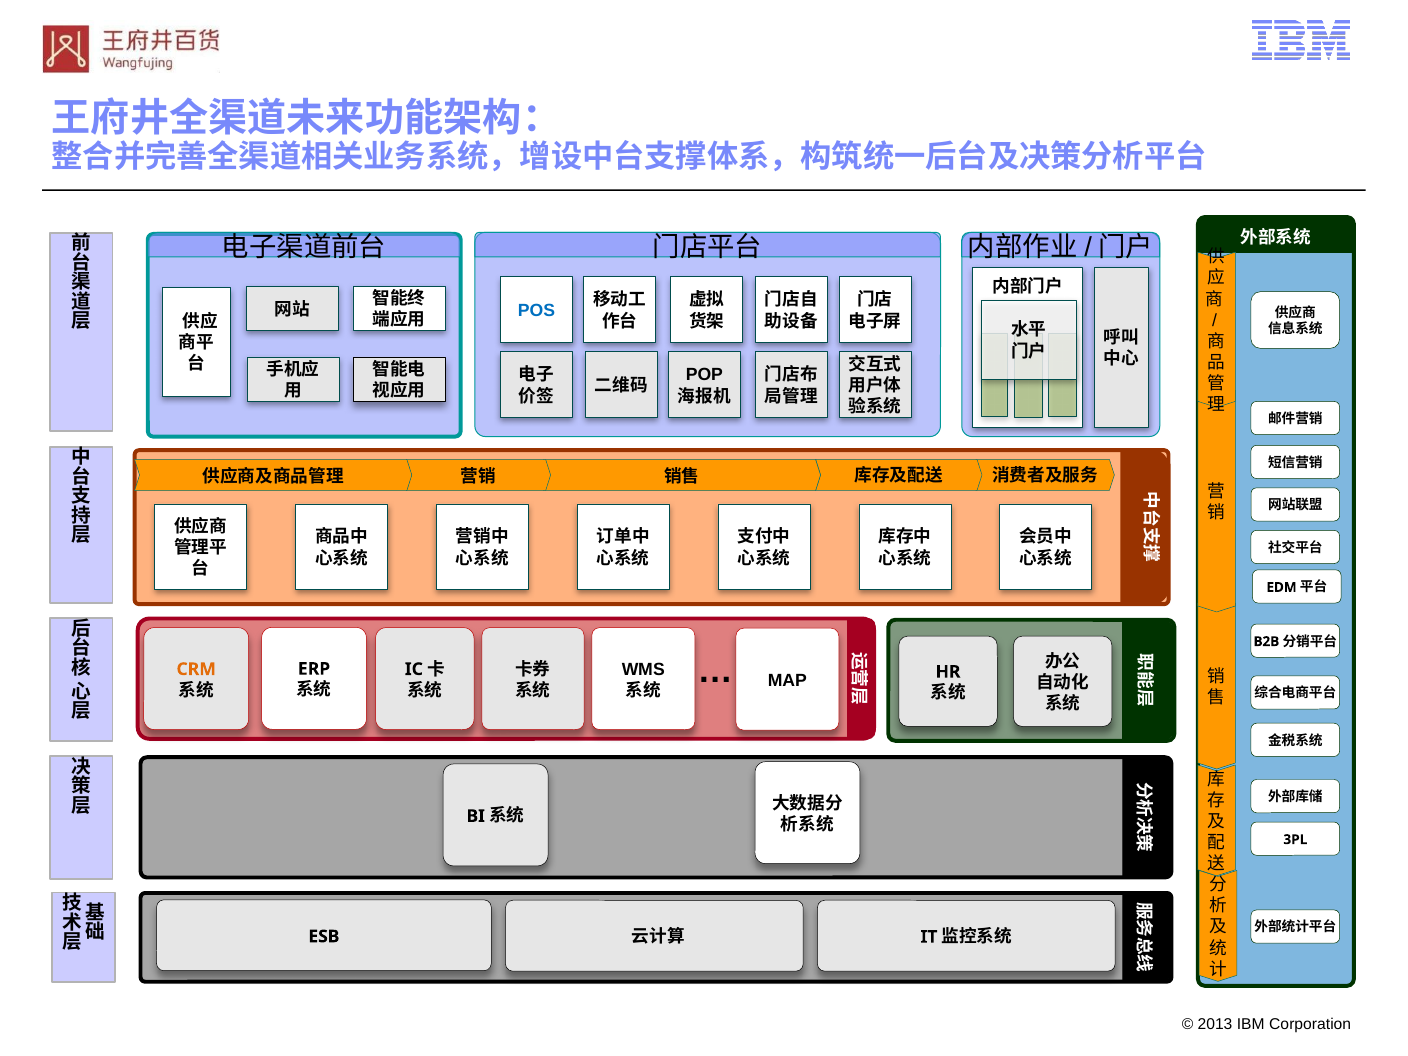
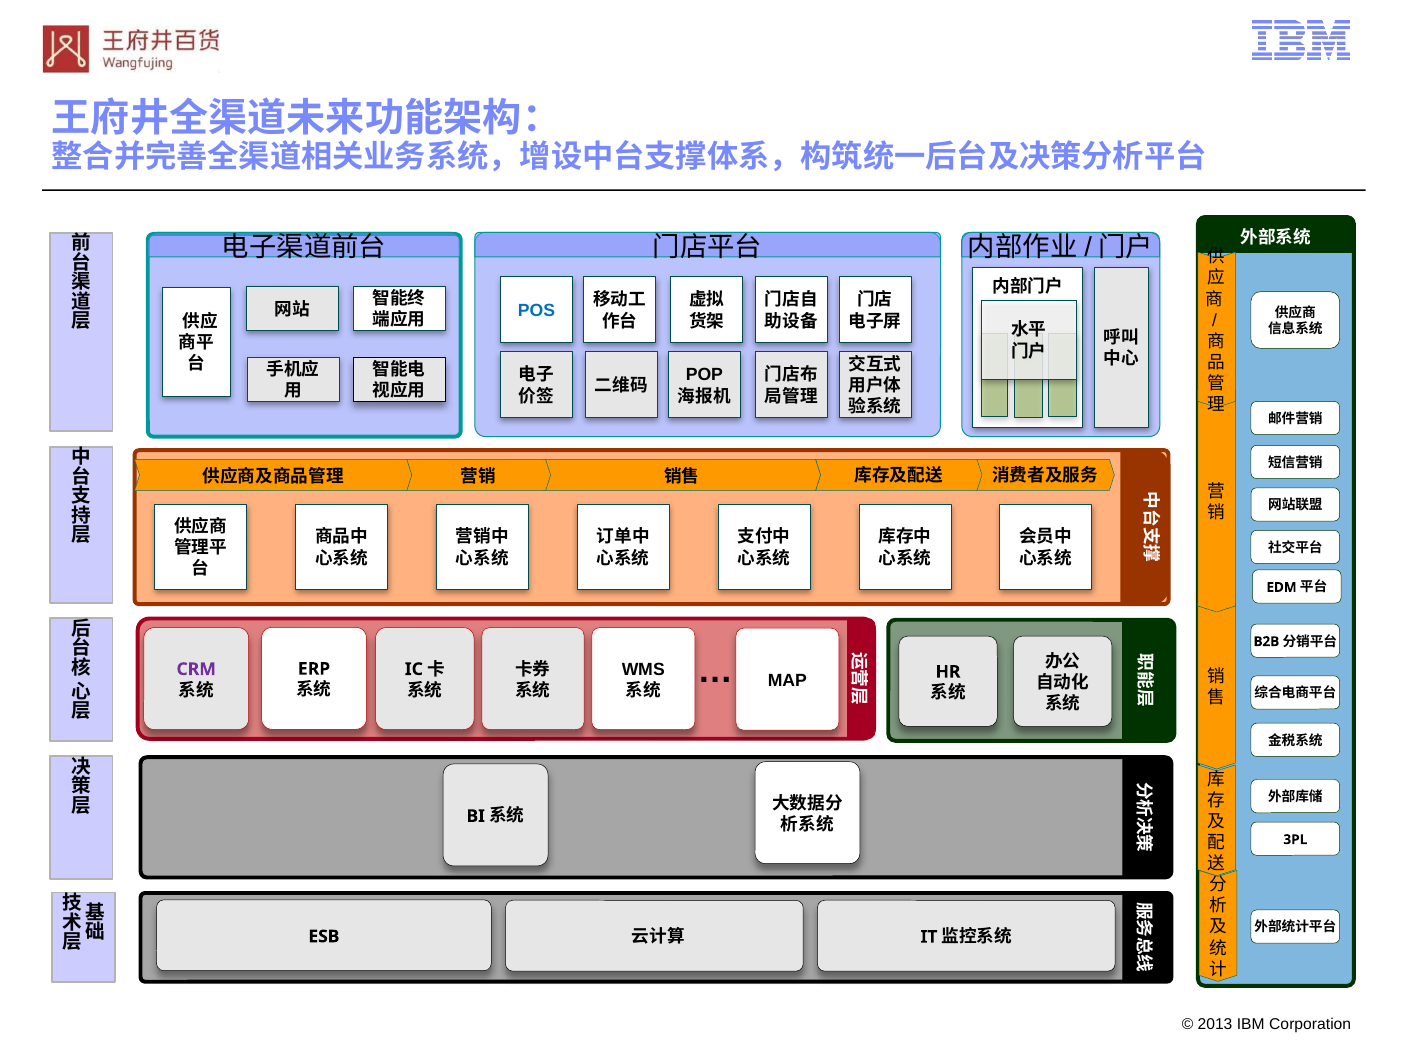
CRM colour: orange -> purple (196, 669)
